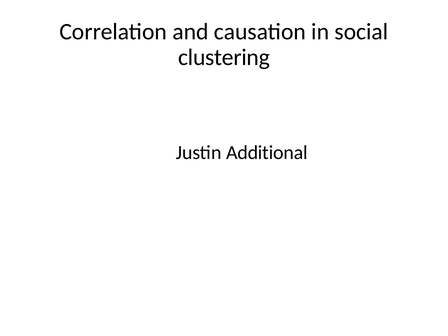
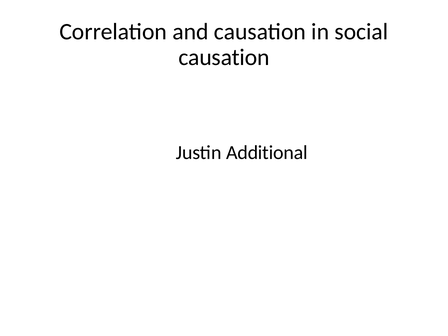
clustering: clustering -> causation (224, 57)
